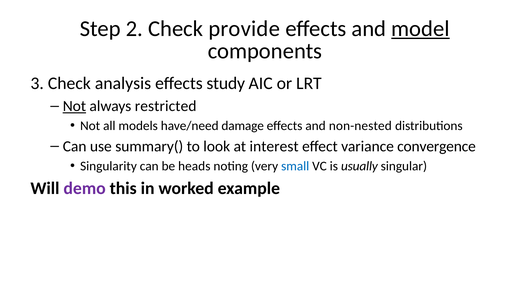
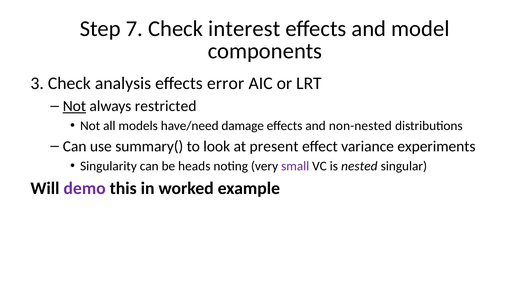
2: 2 -> 7 (134, 29)
provide: provide -> interest (244, 29)
model underline: present -> none (420, 29)
study: study -> error (226, 83)
interest: interest -> present (274, 146)
convergence: convergence -> experiments (436, 146)
small colour: blue -> purple (295, 166)
usually: usually -> nested (359, 166)
